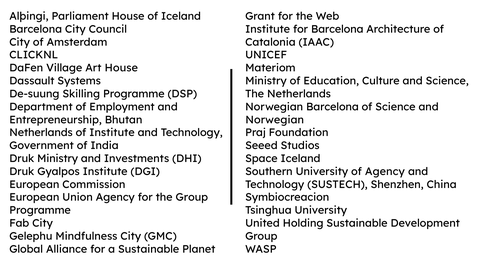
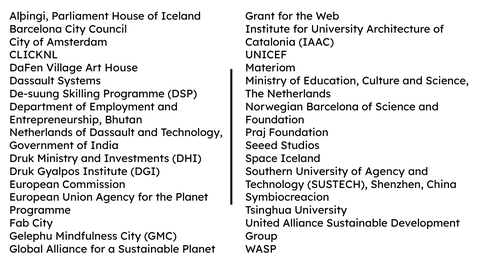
for Barcelona: Barcelona -> University (337, 29)
Norwegian: Norwegian -> Foundation (275, 120)
of Institute: Institute -> Dassault (112, 133)
the Group: Group -> Planet (192, 198)
United Holding: Holding -> Alliance (303, 224)
